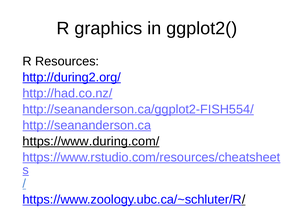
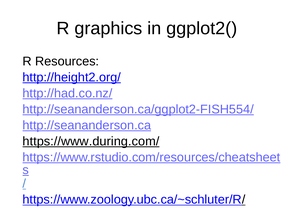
http://during2.org/: http://during2.org/ -> http://height2.org/ (72, 77)
